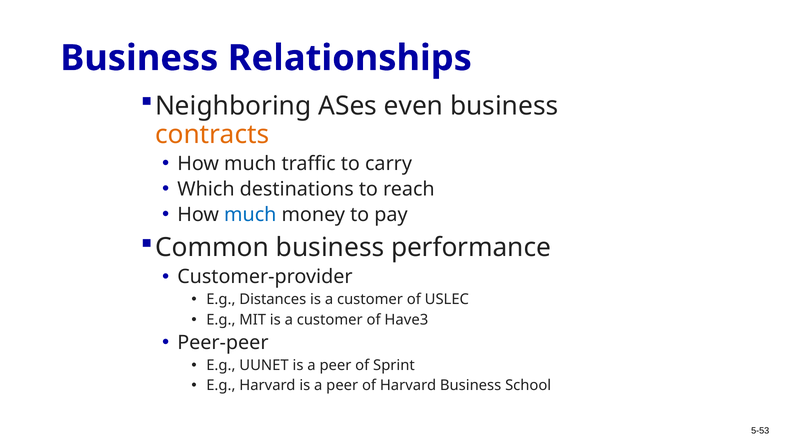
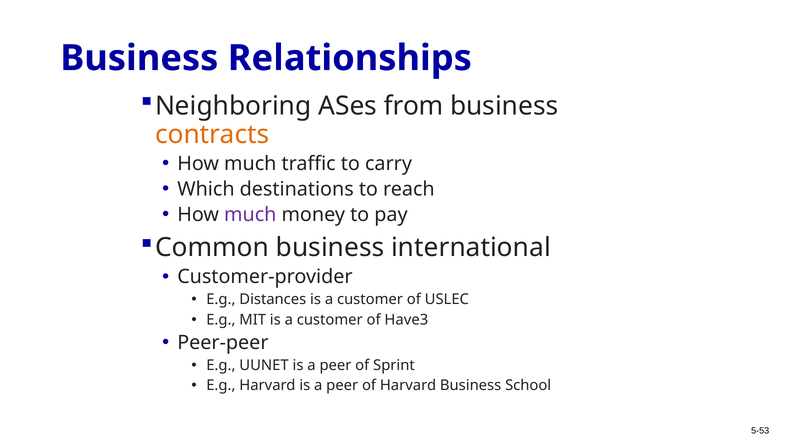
even: even -> from (414, 106)
much colour: blue -> purple (250, 214)
performance: performance -> international (471, 247)
